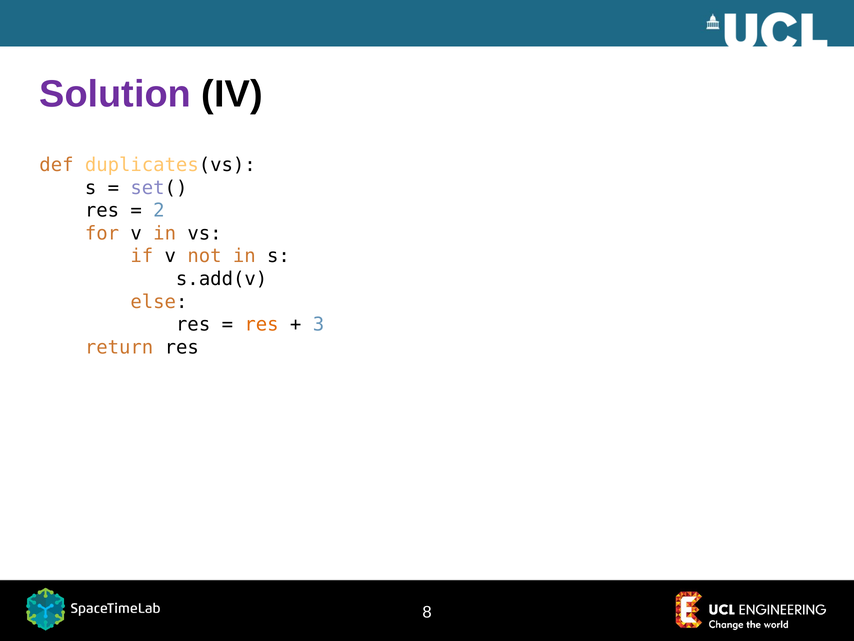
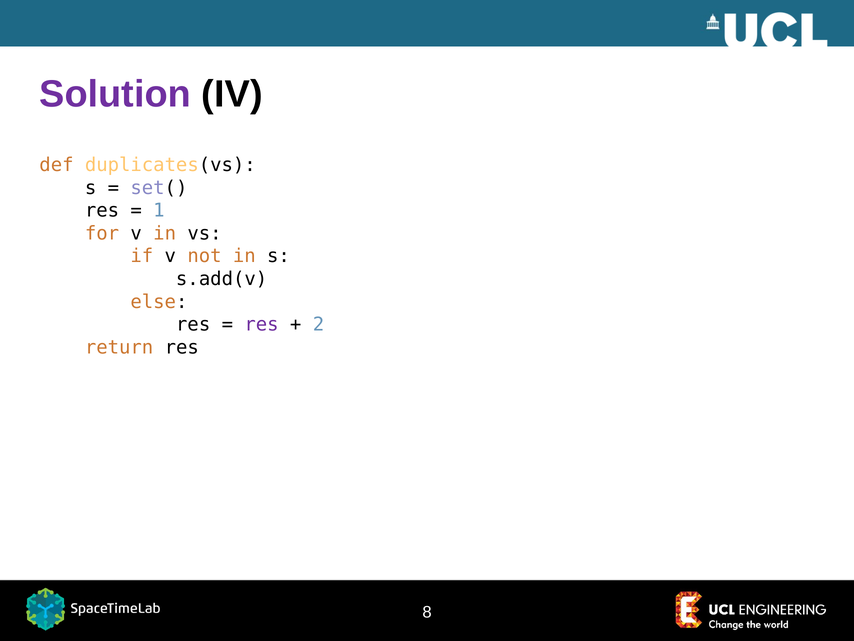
2: 2 -> 1 (159, 210)
res colour: orange -> purple (262, 324)
3: 3 -> 2 (318, 324)
